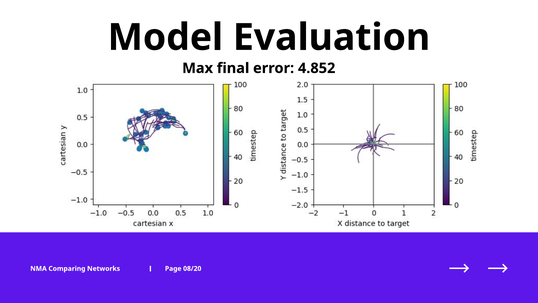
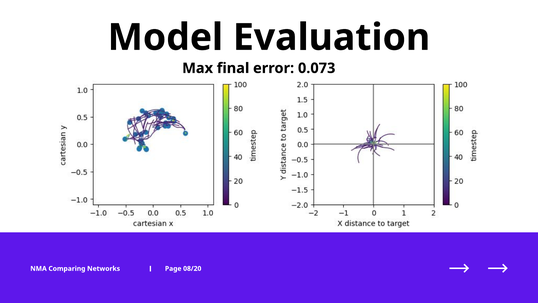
4.852: 4.852 -> 0.073 (317, 68)
